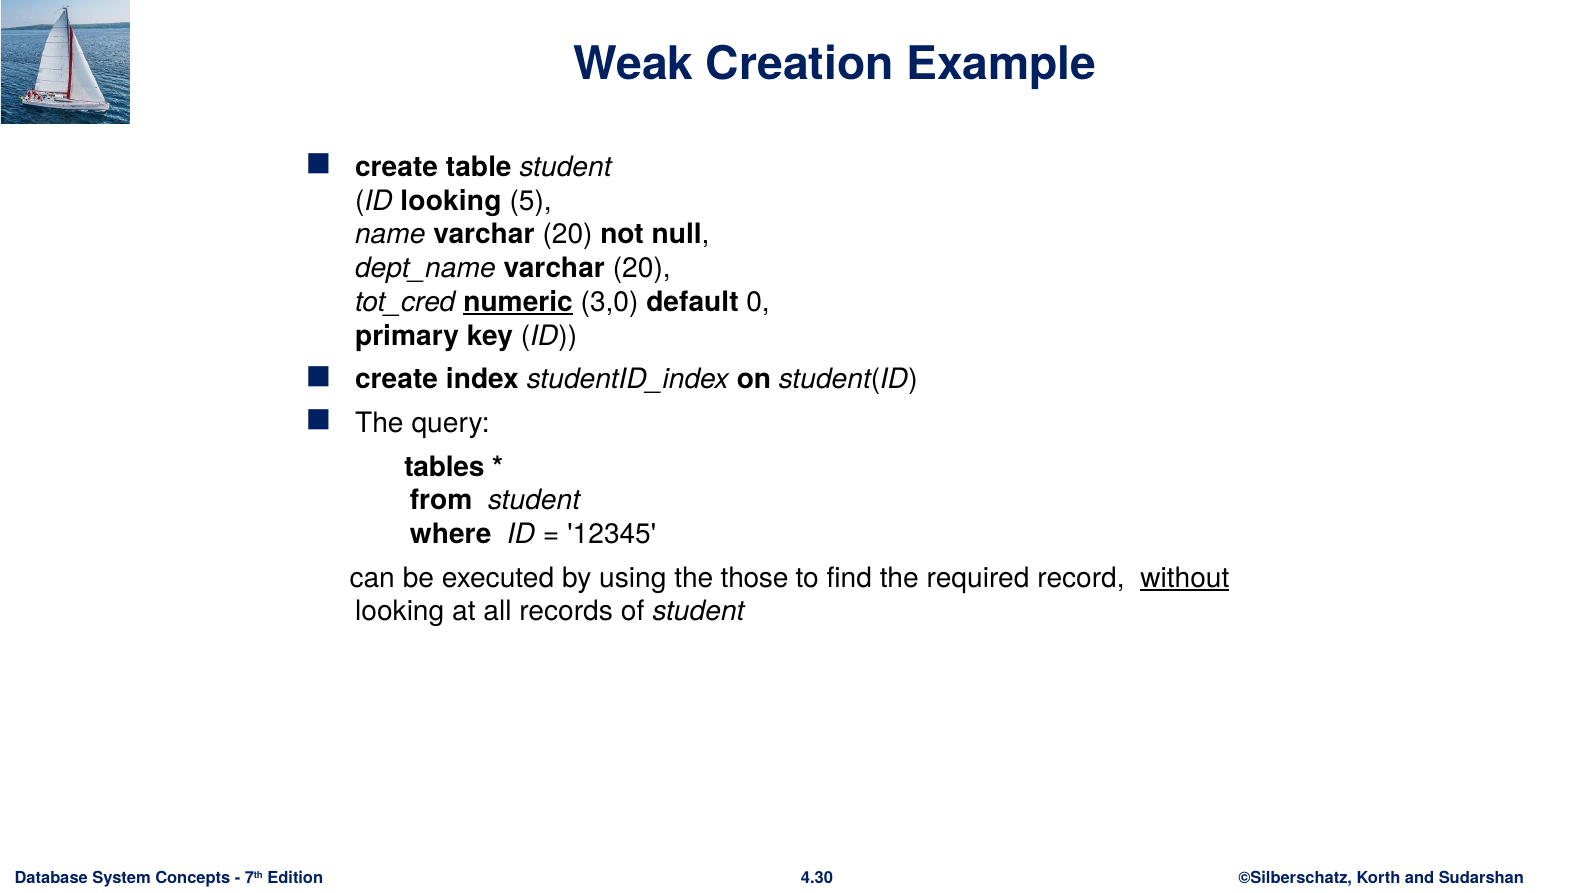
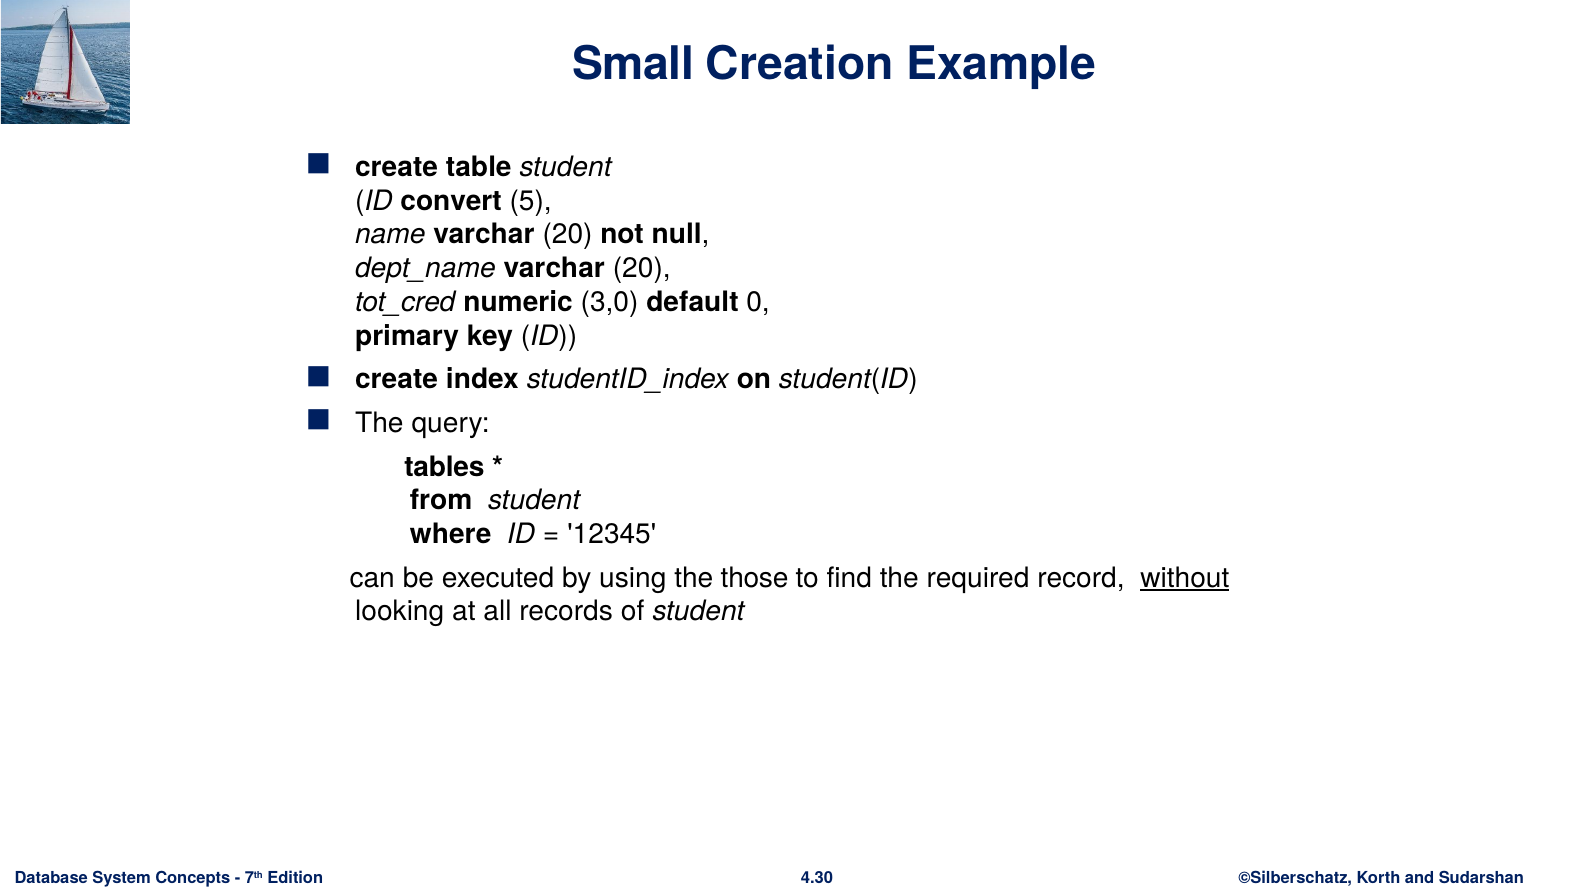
Weak: Weak -> Small (633, 64)
ID looking: looking -> convert (451, 201)
numeric underline: present -> none (518, 302)
